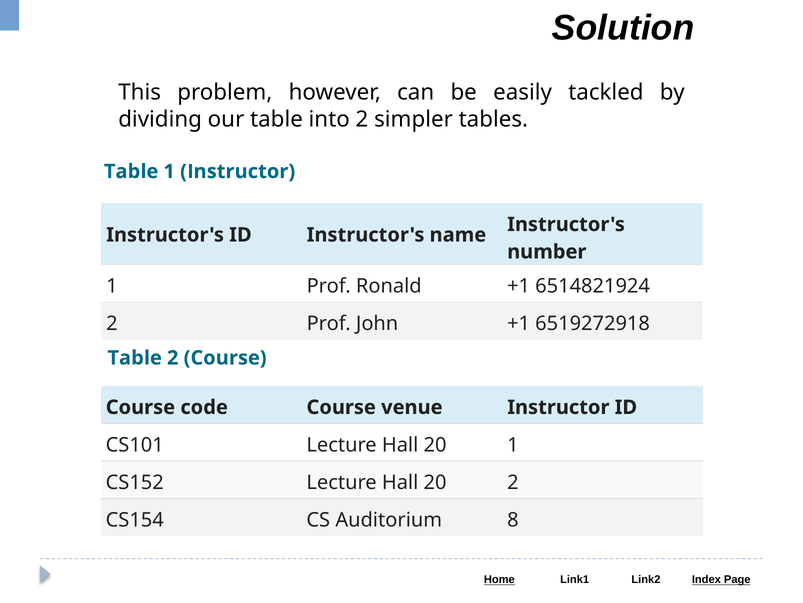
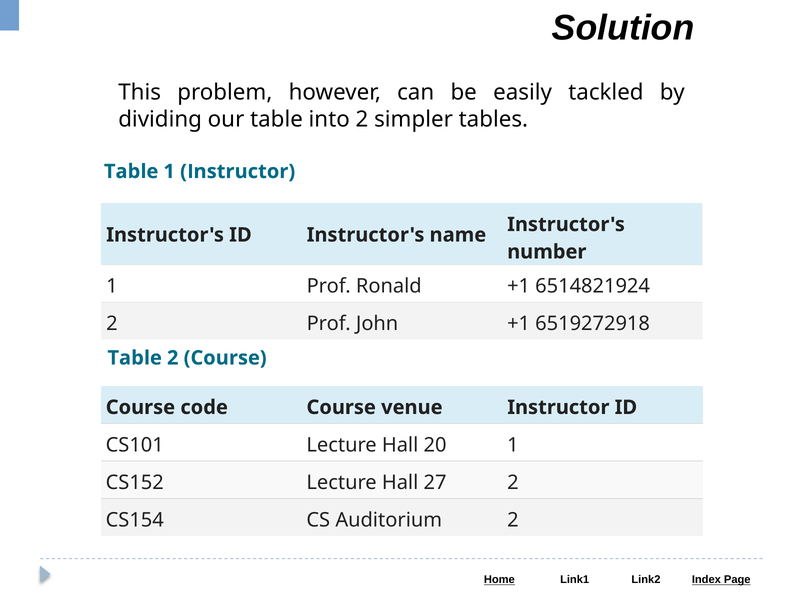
CS152 Lecture Hall 20: 20 -> 27 (435, 482)
Auditorium 8: 8 -> 2 (513, 519)
